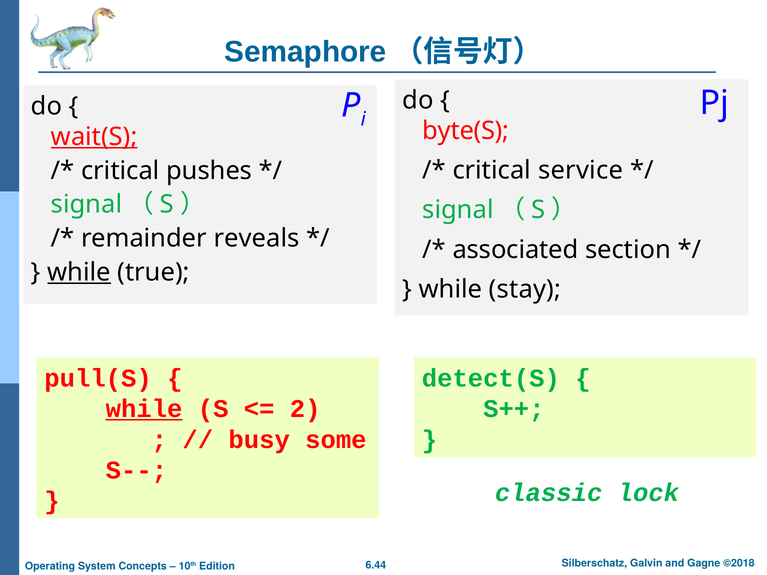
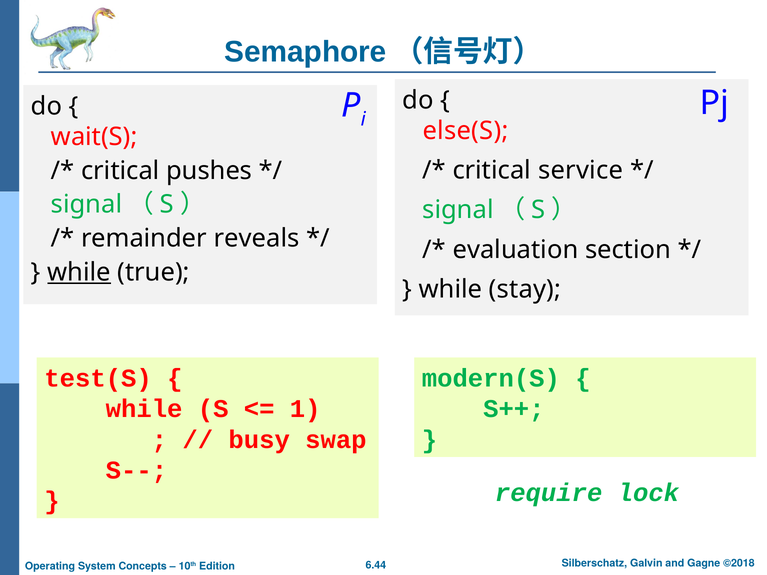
byte(S: byte(S -> else(S (466, 131)
wait(S underline: present -> none (94, 137)
associated: associated -> evaluation (515, 250)
pull(S: pull(S -> test(S (98, 378)
detect(S: detect(S -> modern(S (491, 378)
while underline: present -> none (144, 409)
2: 2 -> 1 (305, 409)
some: some -> swap (336, 440)
classic: classic -> require (549, 493)
